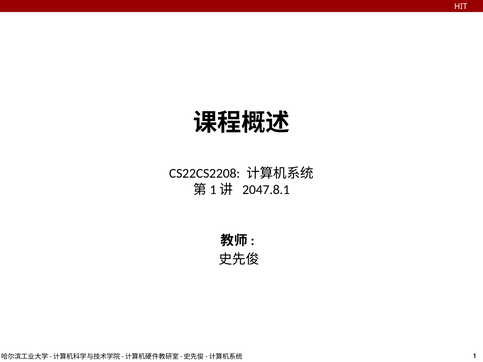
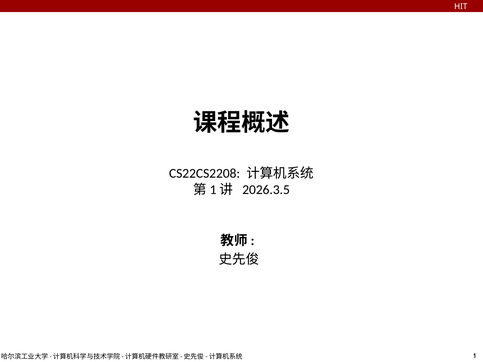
2047.8.1: 2047.8.1 -> 2026.3.5 (266, 190)
